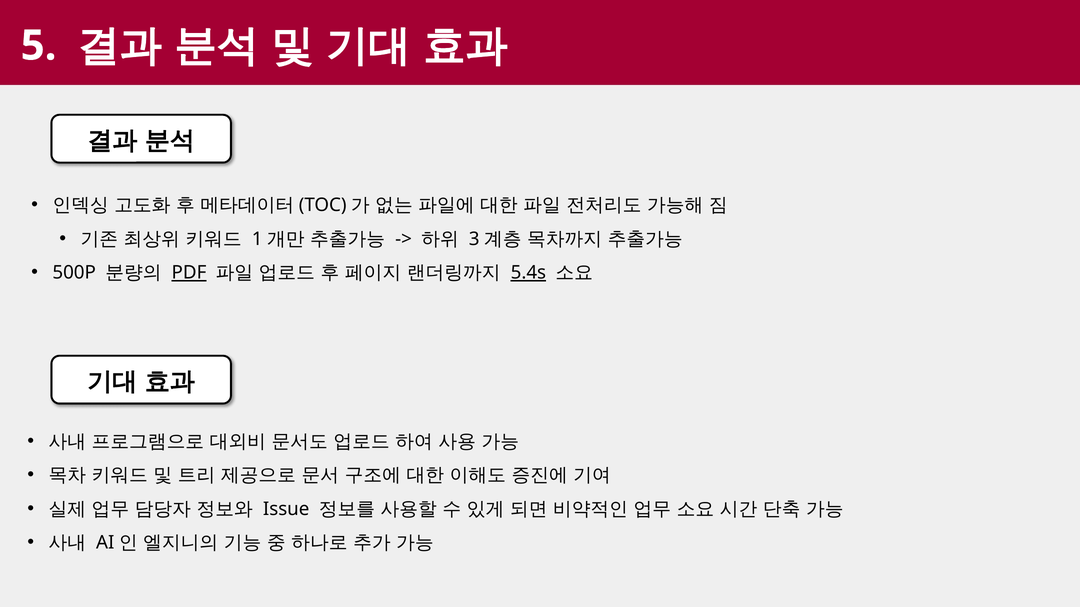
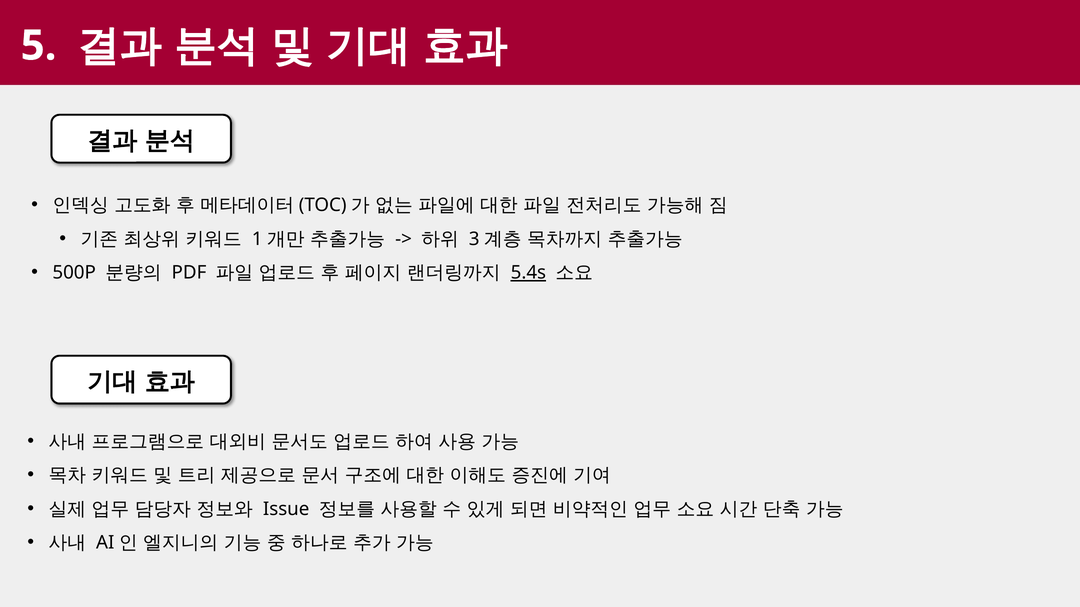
PDF underline: present -> none (189, 273)
